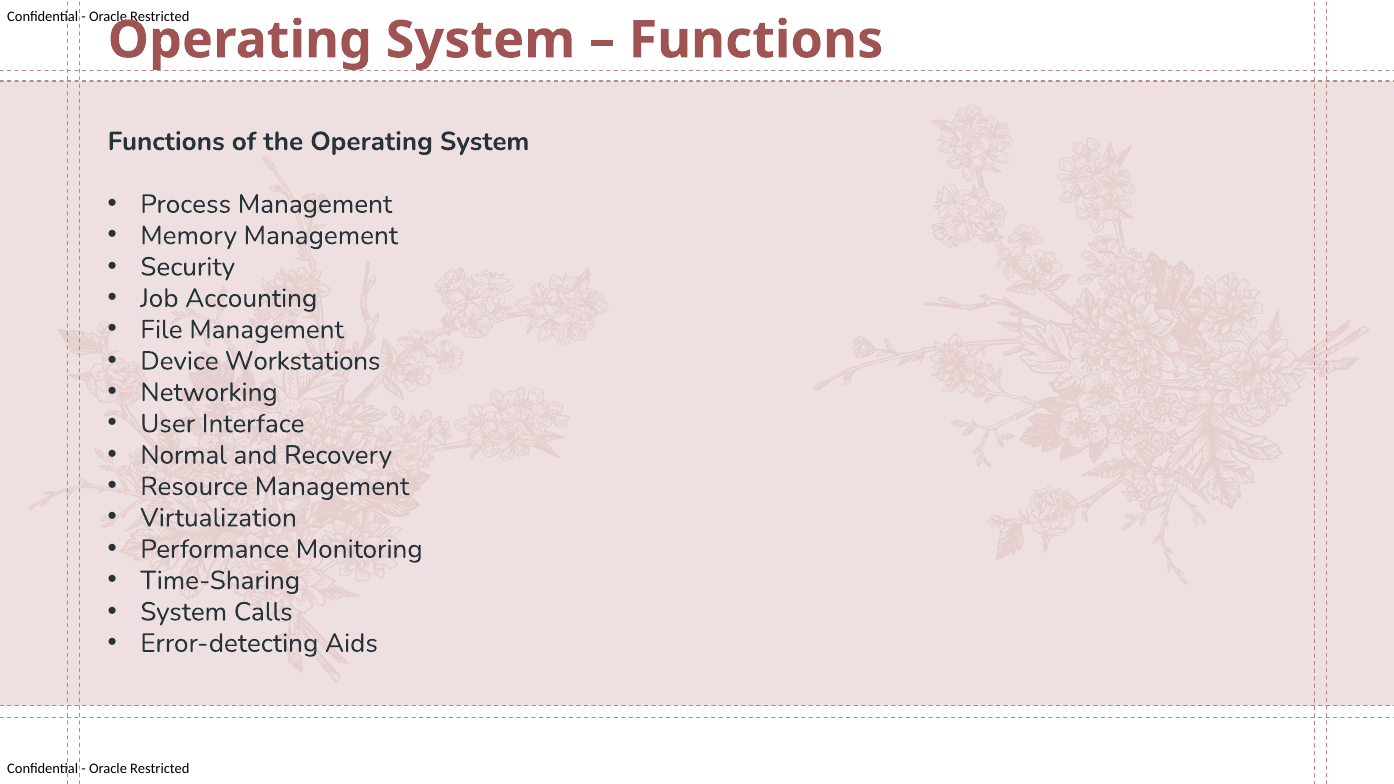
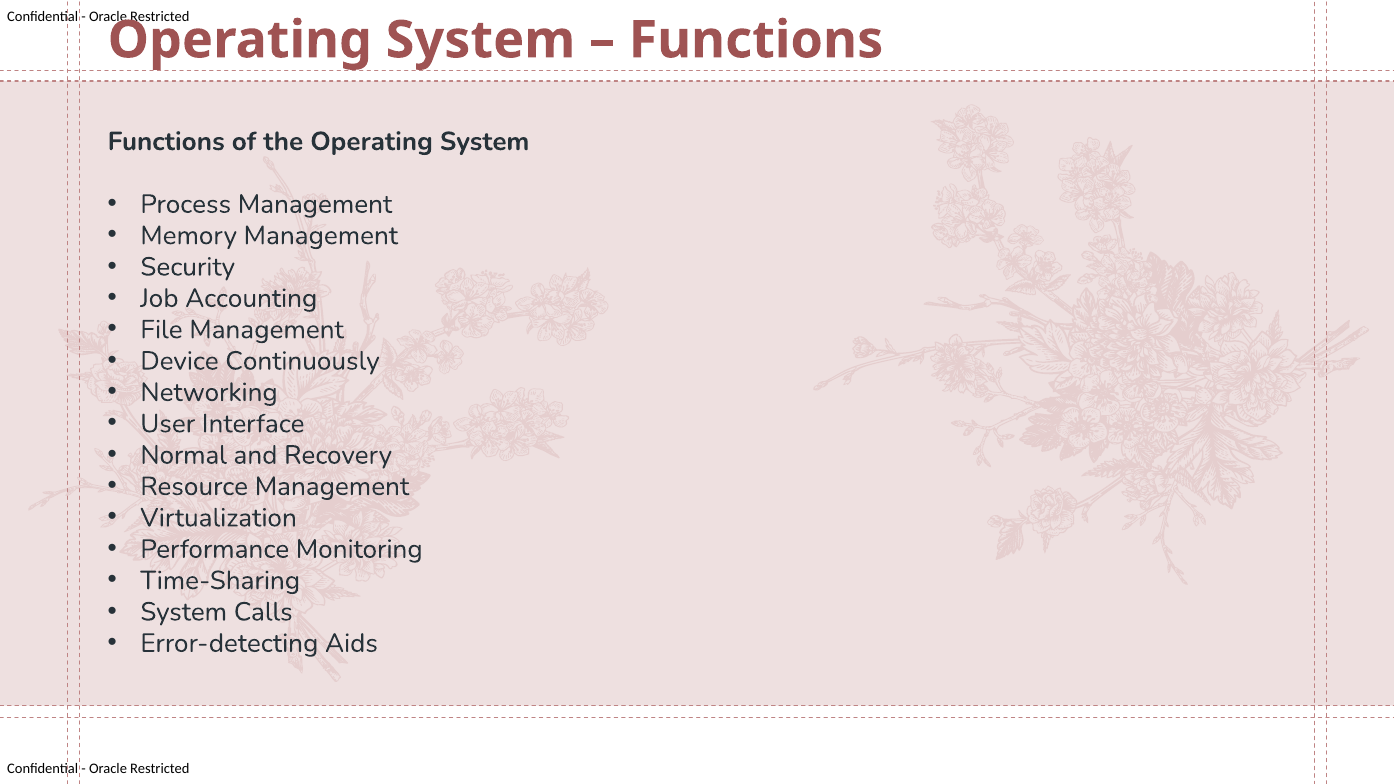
Workstations: Workstations -> Continuously (303, 361)
